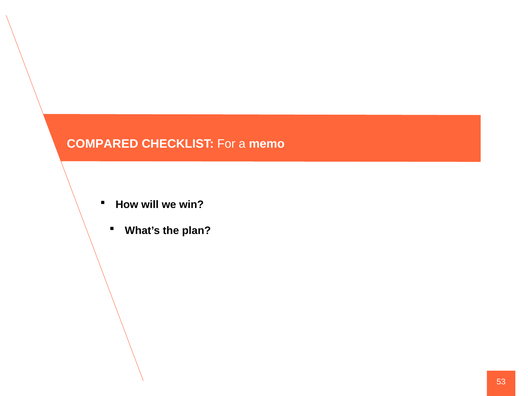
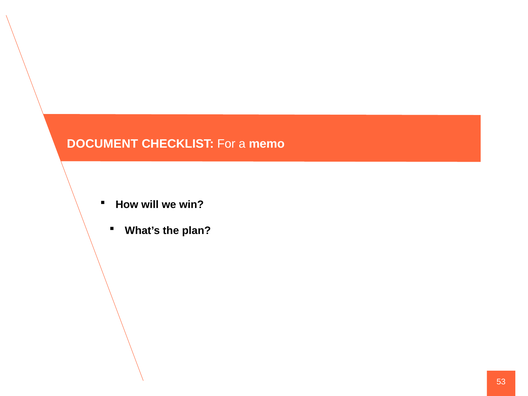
COMPARED: COMPARED -> DOCUMENT (102, 144)
